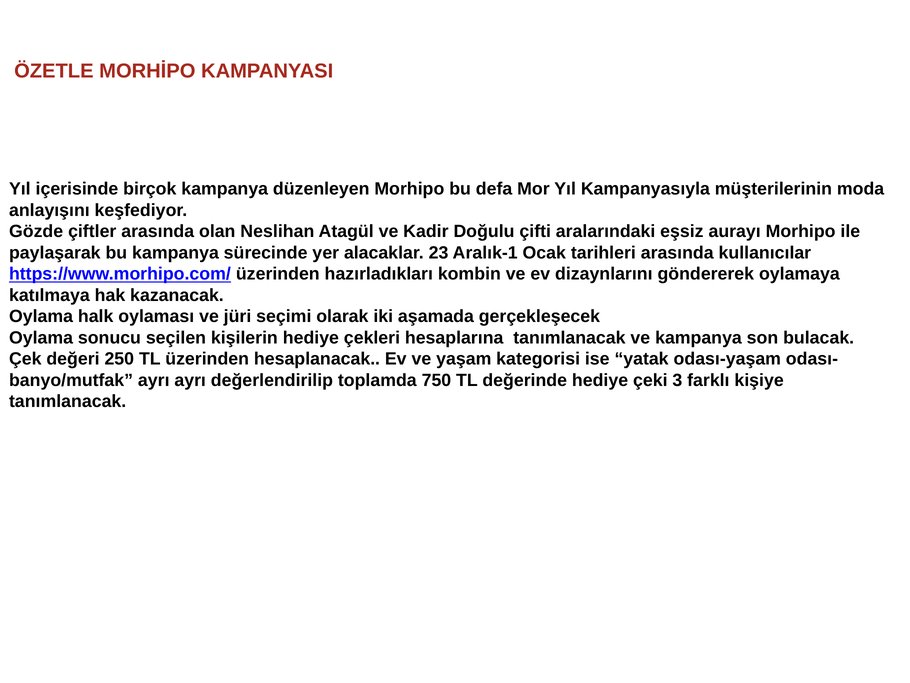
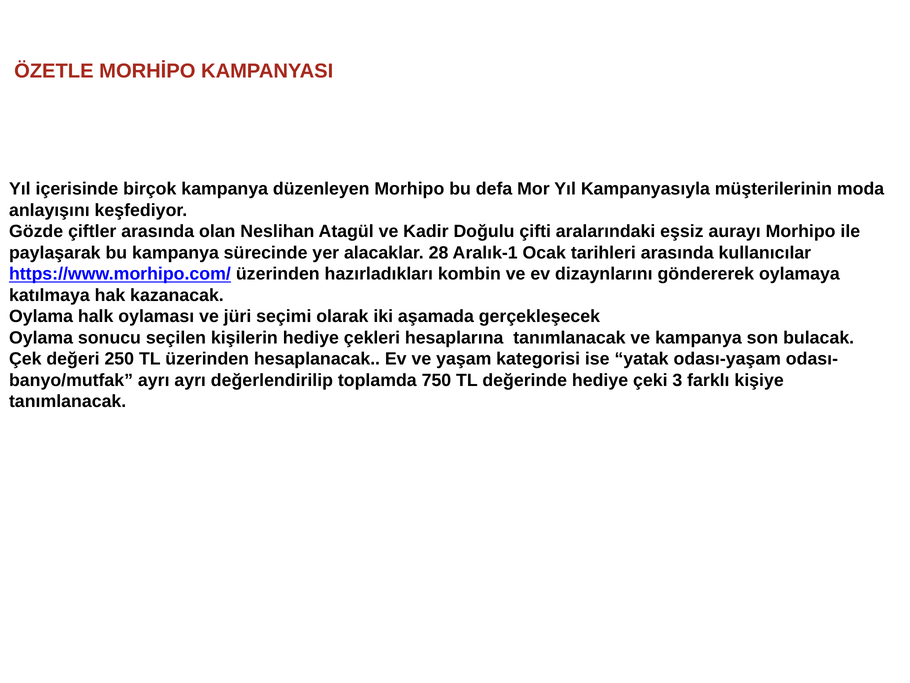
23: 23 -> 28 (439, 253)
